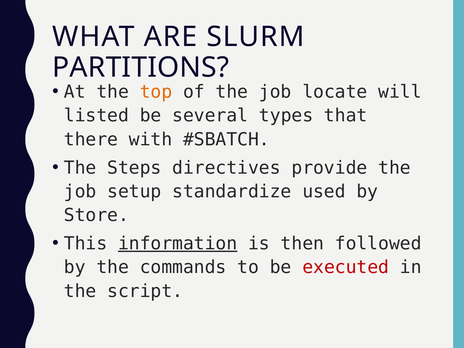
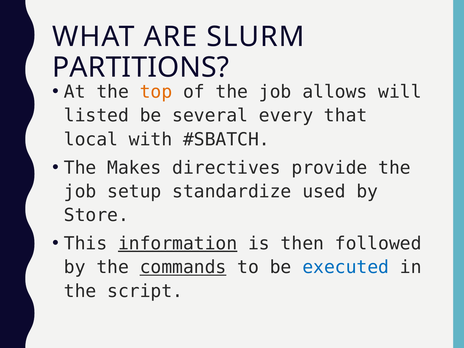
locate: locate -> allows (335, 92)
types: types -> every (286, 116)
there: there -> local (91, 139)
Steps: Steps -> Makes (134, 168)
commands underline: none -> present (183, 267)
executed colour: red -> blue (346, 267)
